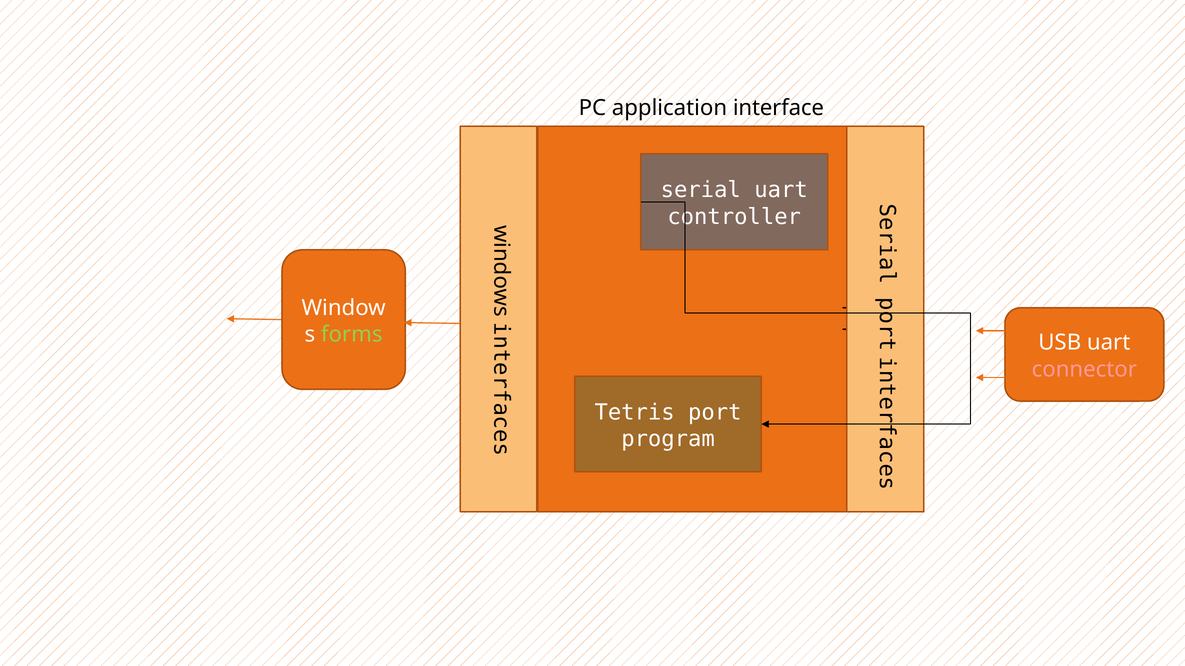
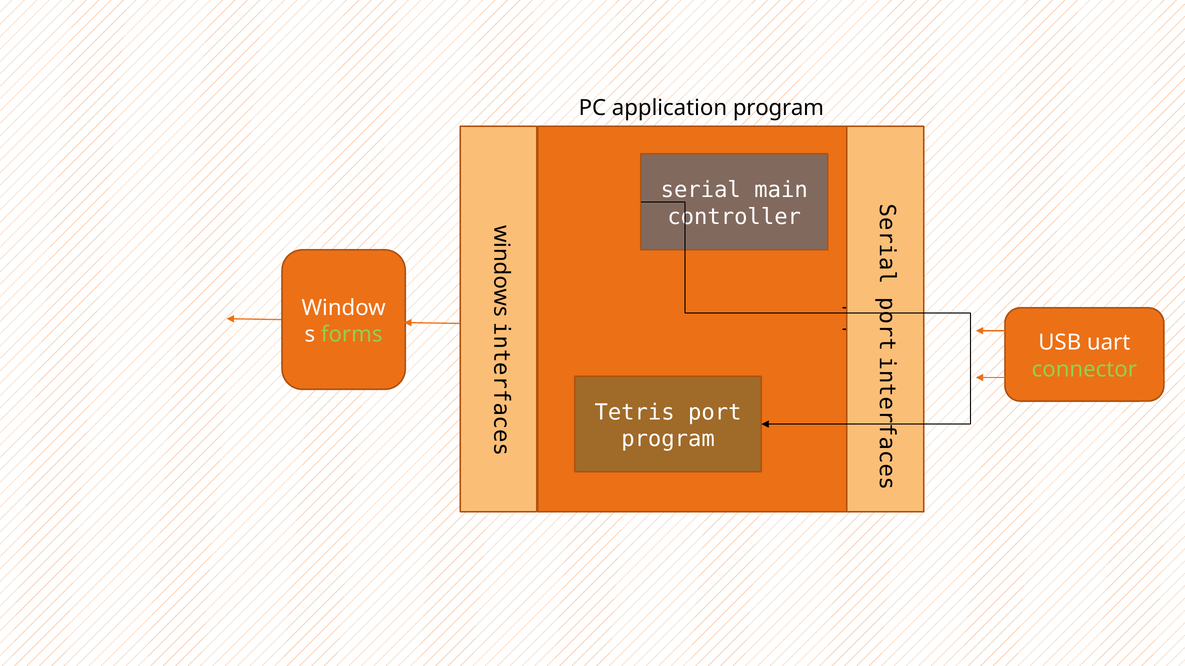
application interface: interface -> program (778, 108)
serial uart: uart -> main (781, 190)
connector colour: pink -> light green (1084, 370)
